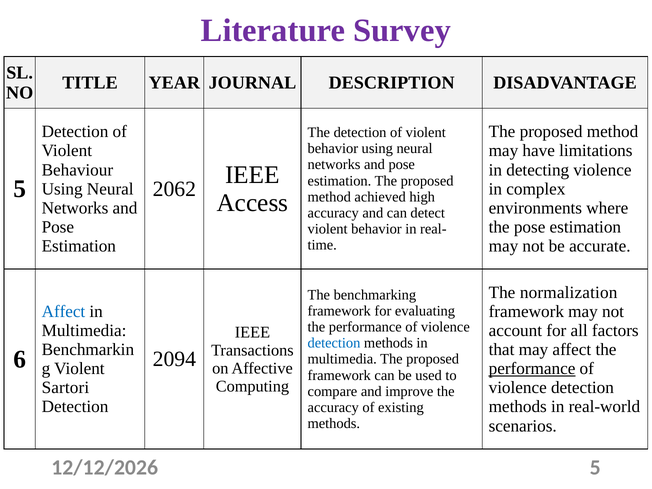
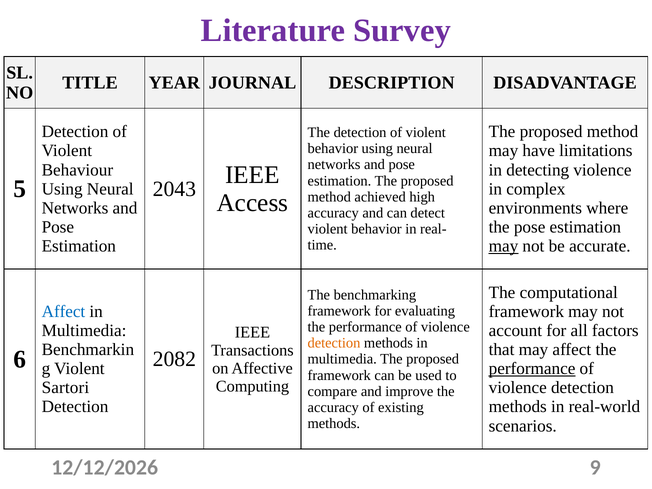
2062: 2062 -> 2043 (174, 189)
may underline: none -> present (503, 246)
normalization: normalization -> computational (569, 293)
detection colour: blue -> orange (334, 343)
2094: 2094 -> 2082 (174, 359)
5: 5 -> 9 (595, 468)
